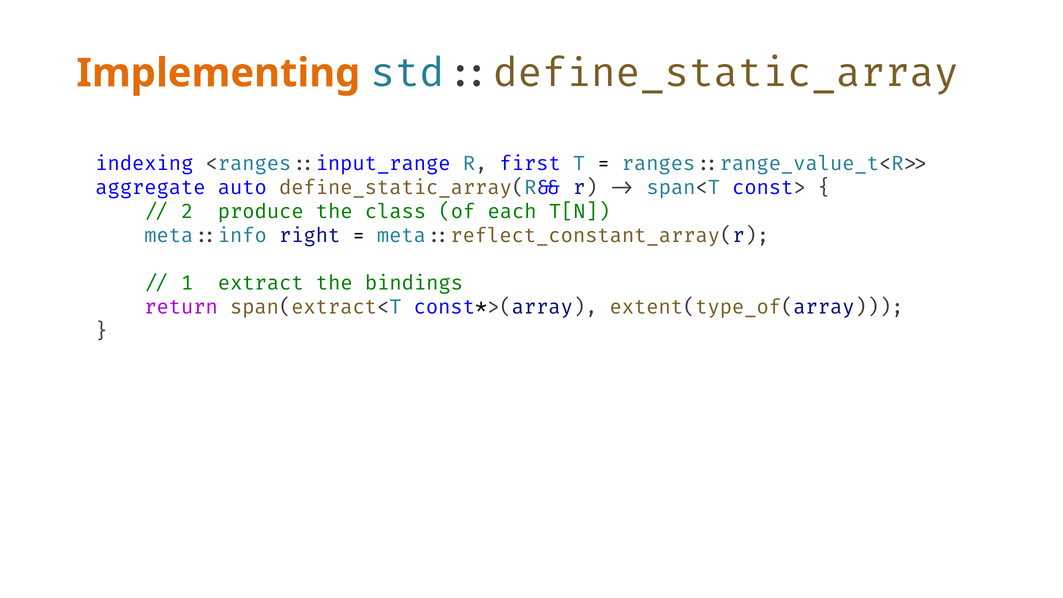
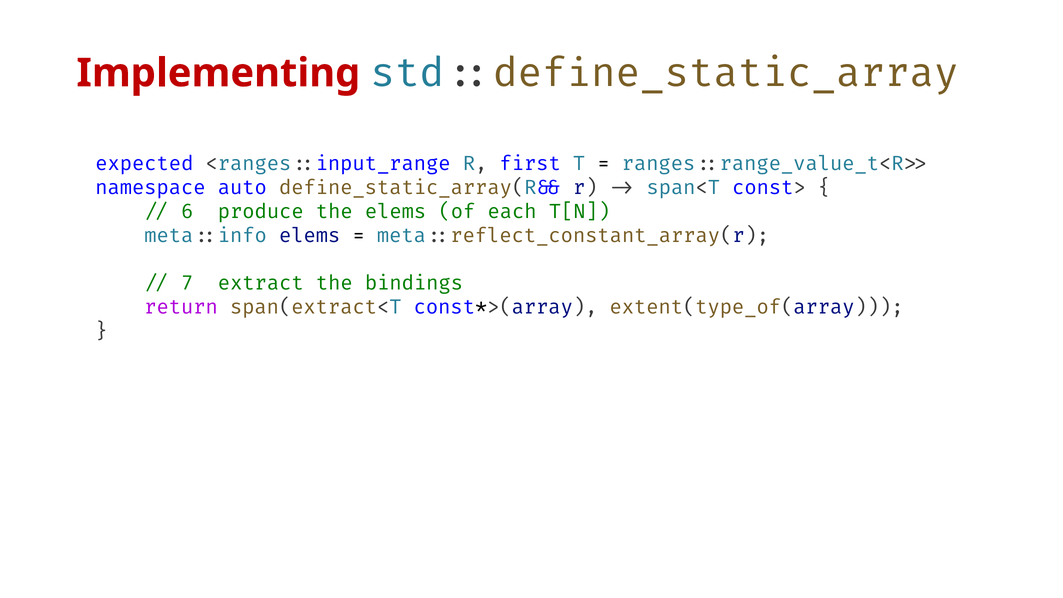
Implementing colour: orange -> red (218, 73)
indexing: indexing -> expected (144, 164)
aggregate: aggregate -> namespace (150, 188)
2: 2 -> 6 (193, 212)
the class: class -> elems (396, 212)
meta::info right: right -> elems (310, 236)
1: 1 -> 7 (193, 283)
